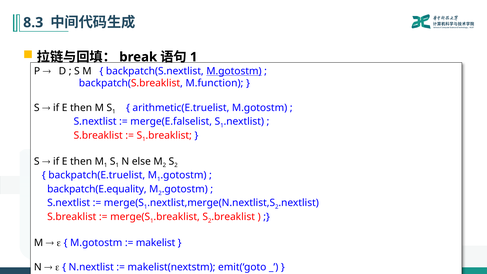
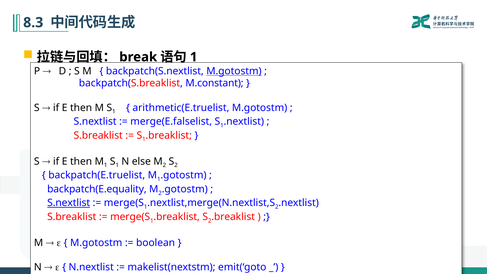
M.function: M.function -> M.constant (215, 83)
S.nextlist underline: none -> present (69, 203)
makelist: makelist -> boolean (156, 243)
